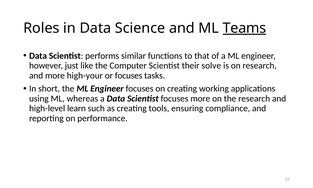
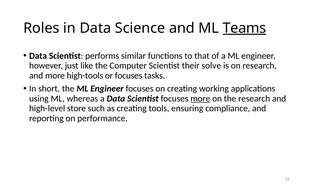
high-your: high-your -> high-tools (85, 75)
more underline: none -> present (200, 98)
learn: learn -> store (76, 108)
